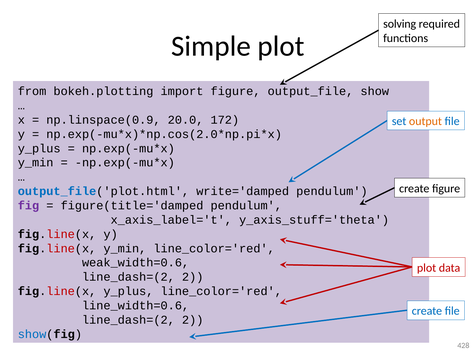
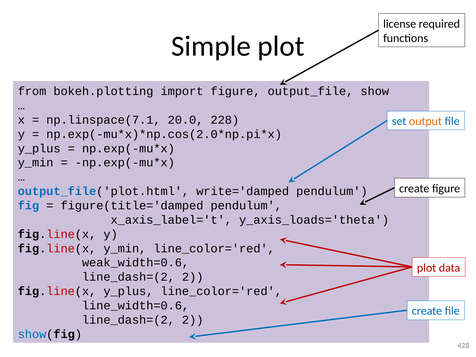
solving: solving -> license (400, 24)
np.linspace(0.9: np.linspace(0.9 -> np.linspace(7.1 (103, 120)
172: 172 -> 228 (225, 120)
fig colour: purple -> blue (28, 206)
y_axis_stuff='theta: y_axis_stuff='theta -> y_axis_loads='theta (314, 220)
